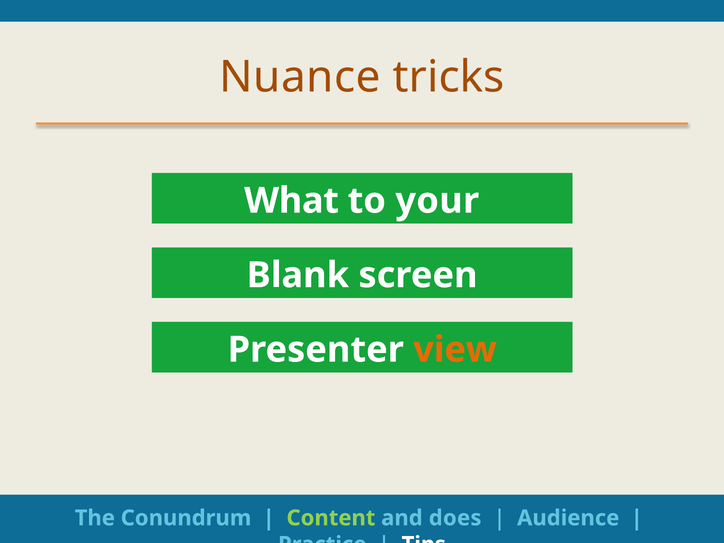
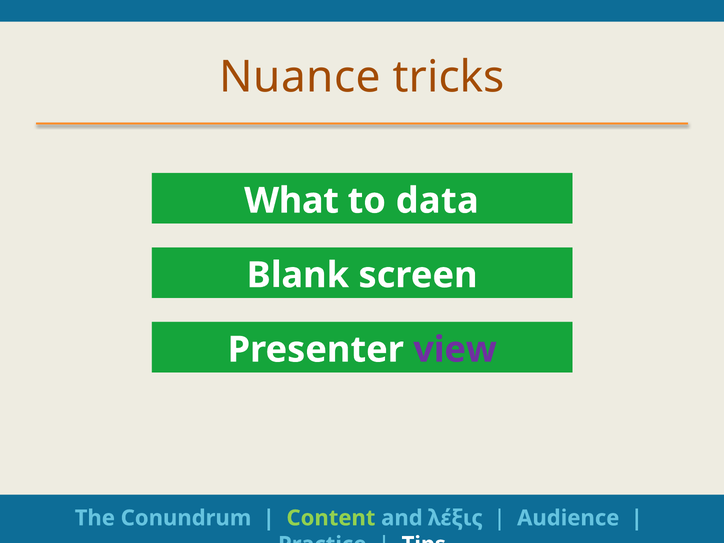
your: your -> data (437, 201)
view colour: orange -> purple (455, 350)
does: does -> λέξις (455, 518)
